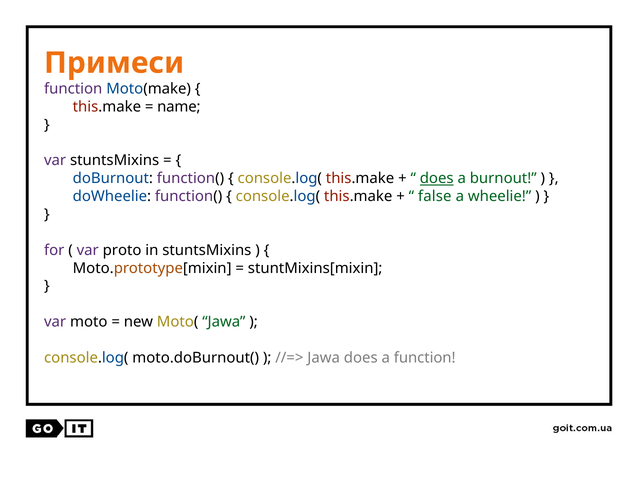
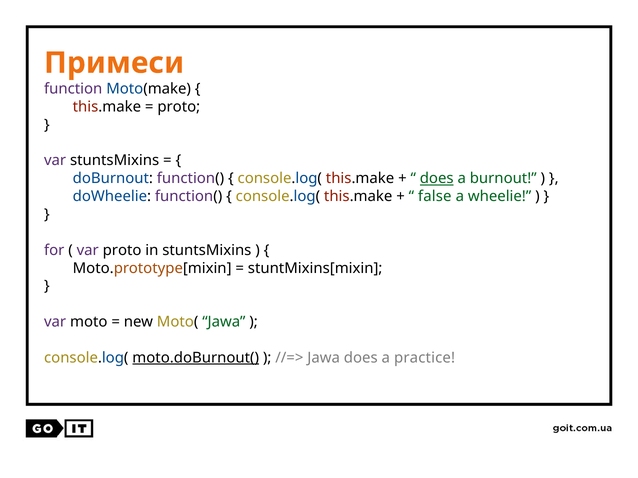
name: name -> proto (179, 107)
moto.doBurnout( underline: none -> present (196, 358)
a function: function -> practice (425, 358)
